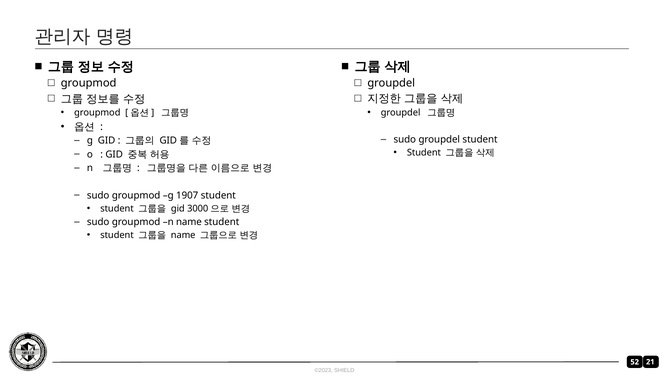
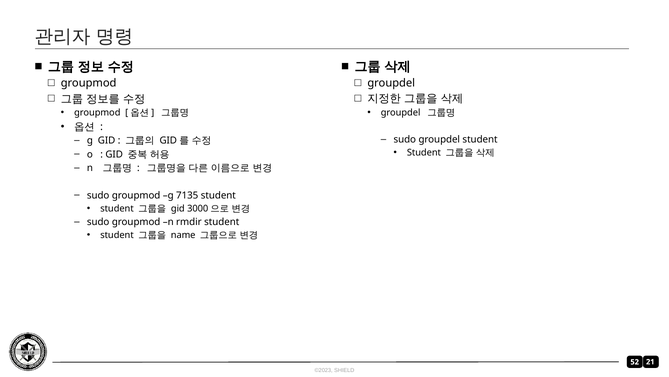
1907: 1907 -> 7135 (187, 195)
n name: name -> rmdir (189, 222)
